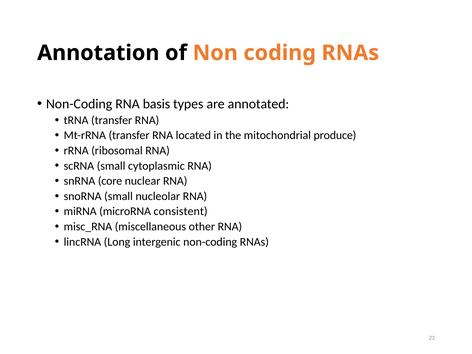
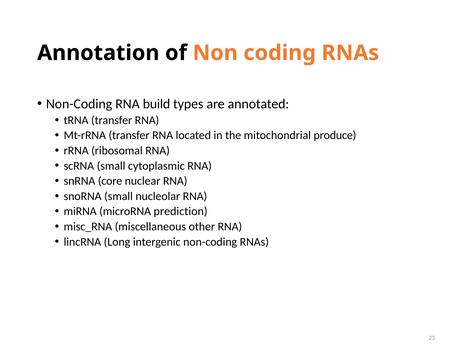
basis: basis -> build (156, 104)
consistent: consistent -> prediction (181, 211)
